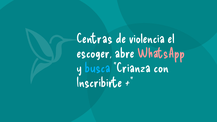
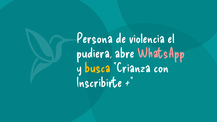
Centras: Centras -> Persona (95, 39)
escoger: escoger -> pudiera (94, 53)
busca colour: light blue -> yellow (98, 68)
